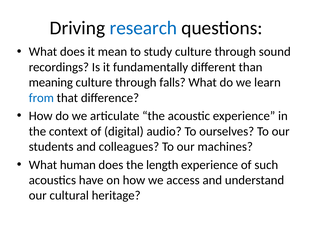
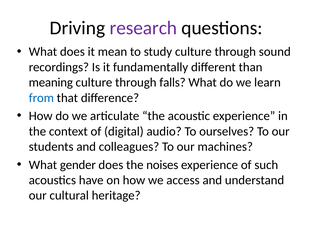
research colour: blue -> purple (143, 28)
human: human -> gender (78, 165)
length: length -> noises (162, 165)
